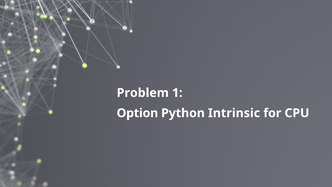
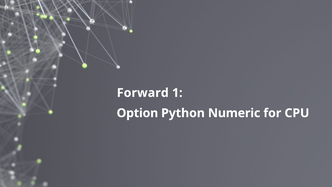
Problem: Problem -> Forward (143, 93)
Intrinsic: Intrinsic -> Numeric (234, 113)
